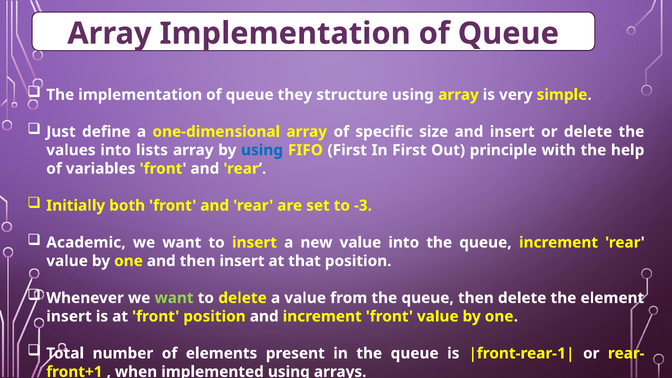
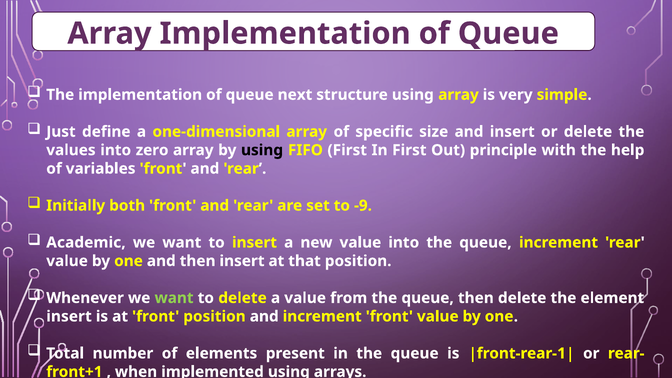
they: they -> next (295, 95)
lists: lists -> zero (152, 150)
using colour: blue -> black (262, 150)
-3: -3 -> -9 (363, 206)
